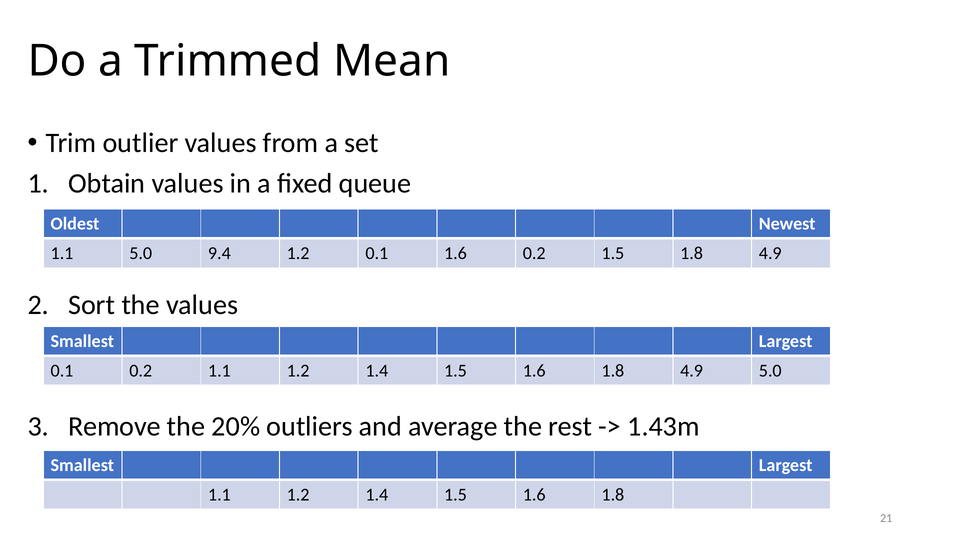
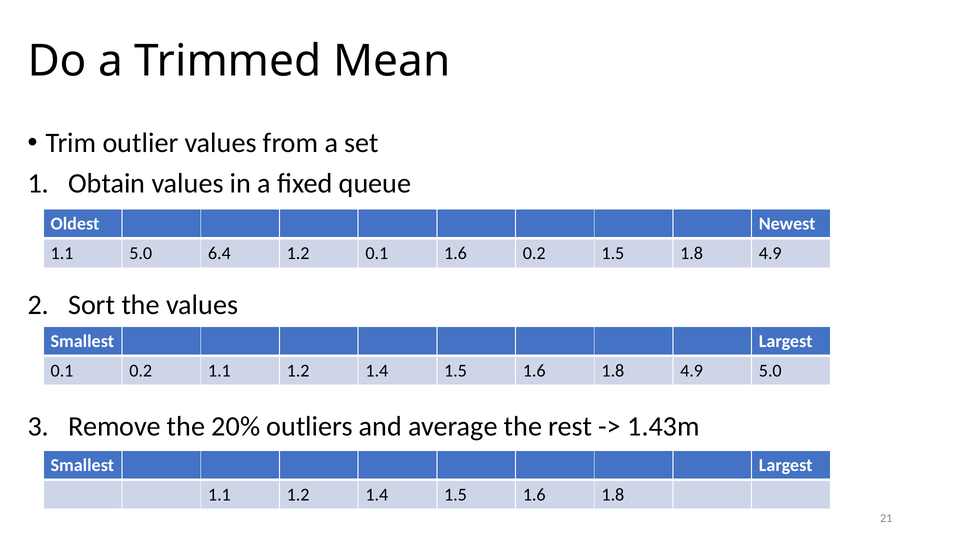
9.4: 9.4 -> 6.4 (219, 253)
